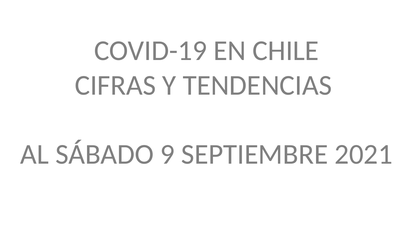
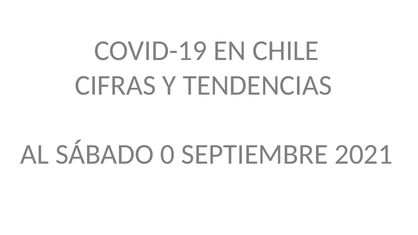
9: 9 -> 0 (167, 154)
